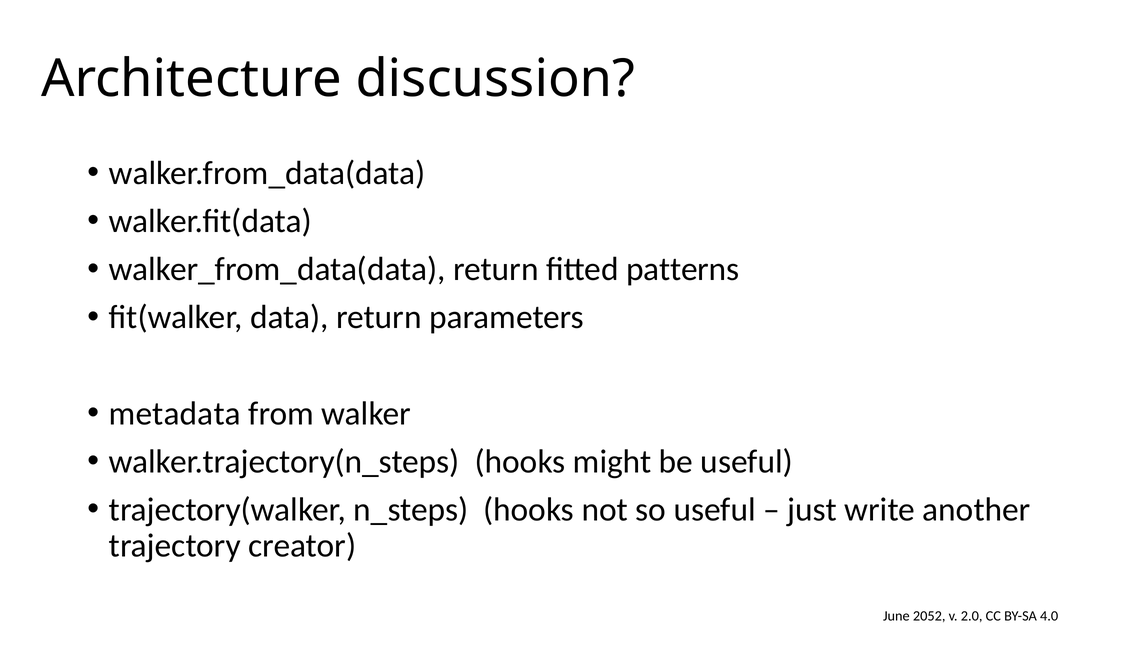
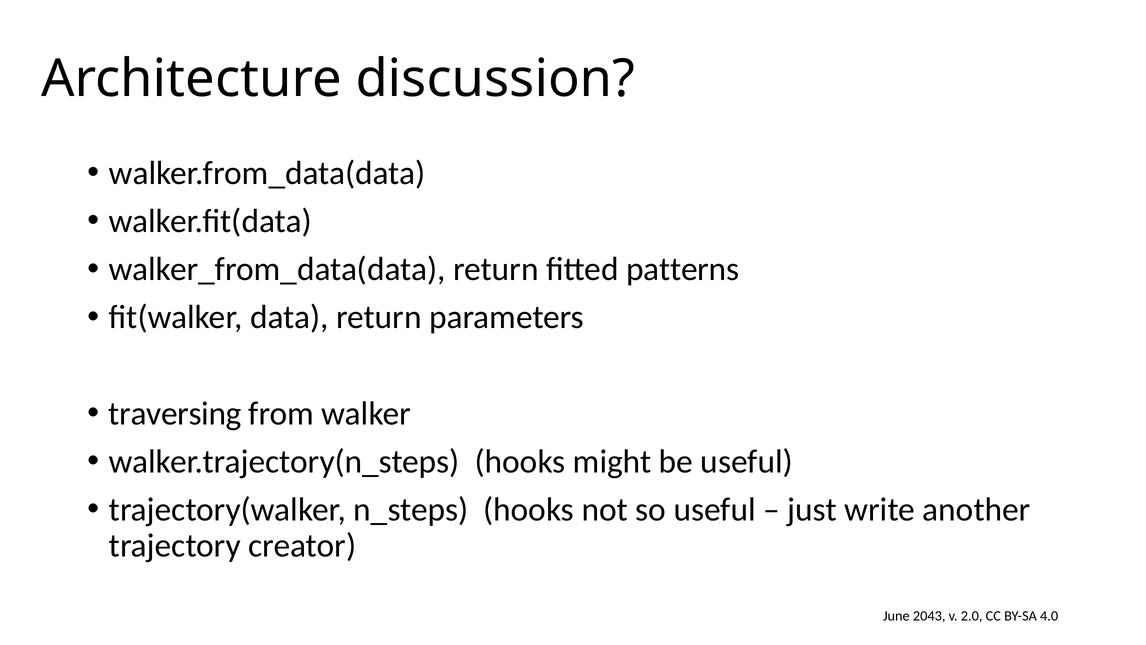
metadata: metadata -> traversing (175, 413)
2052: 2052 -> 2043 (929, 615)
